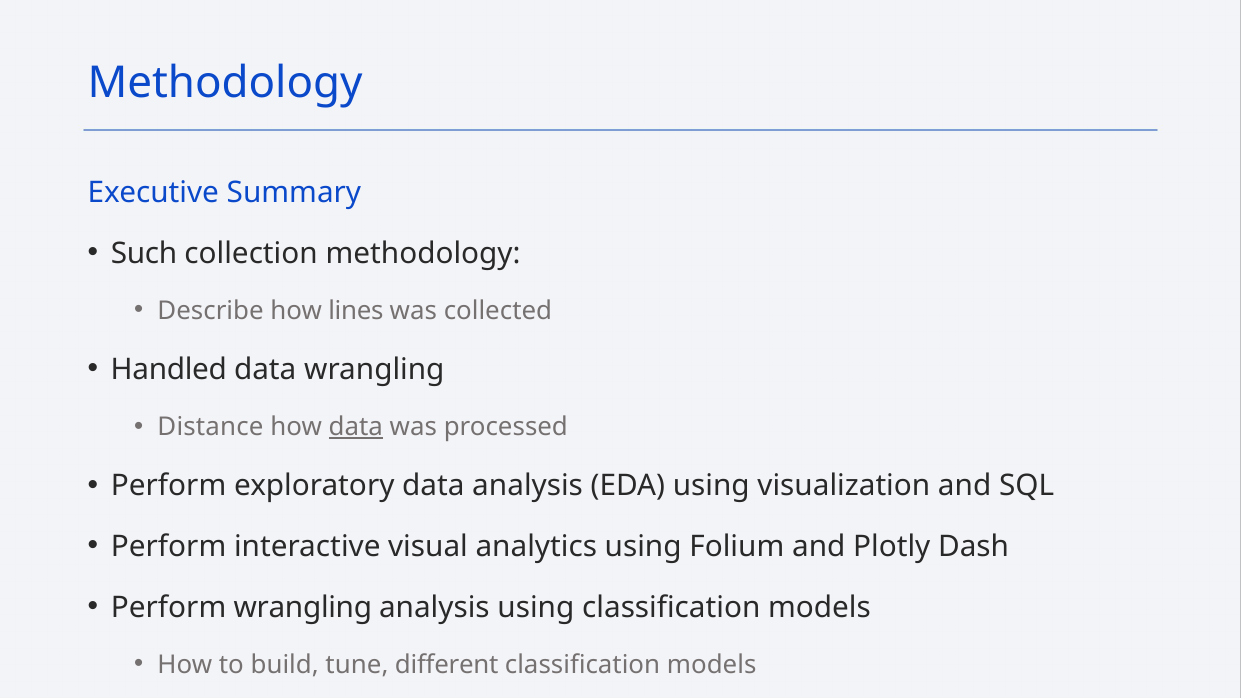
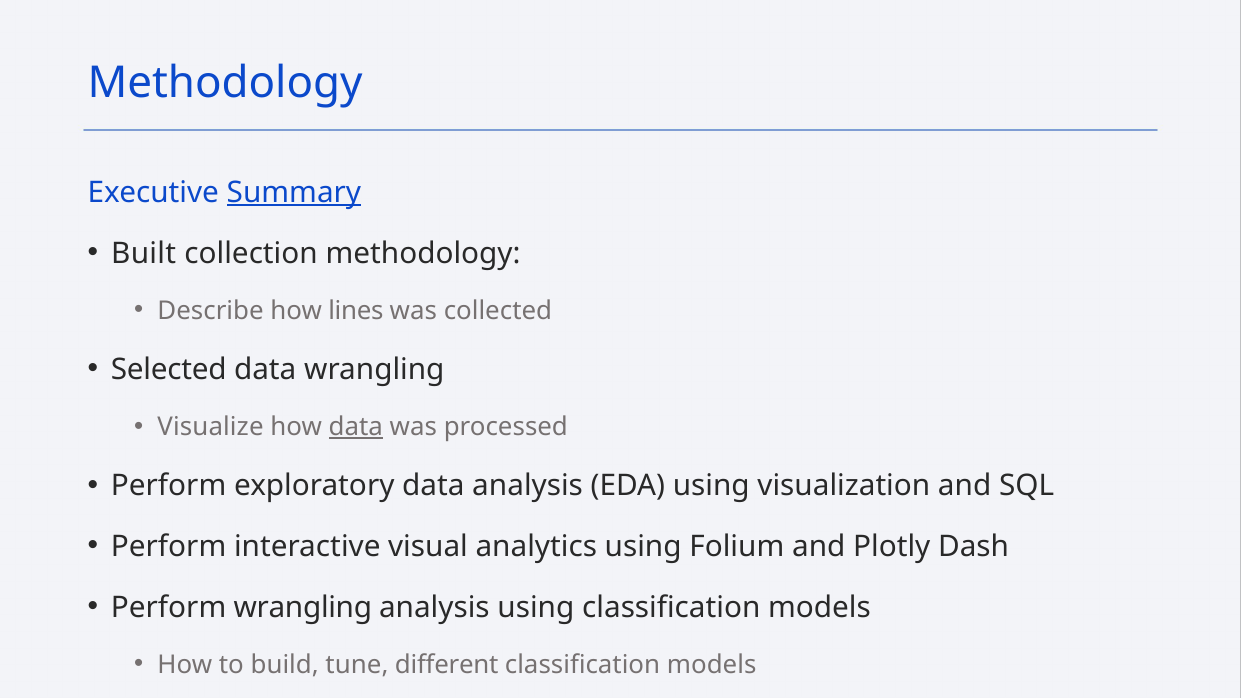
Summary underline: none -> present (294, 193)
Such: Such -> Built (144, 253)
Handled: Handled -> Selected (169, 370)
Distance: Distance -> Visualize (211, 427)
